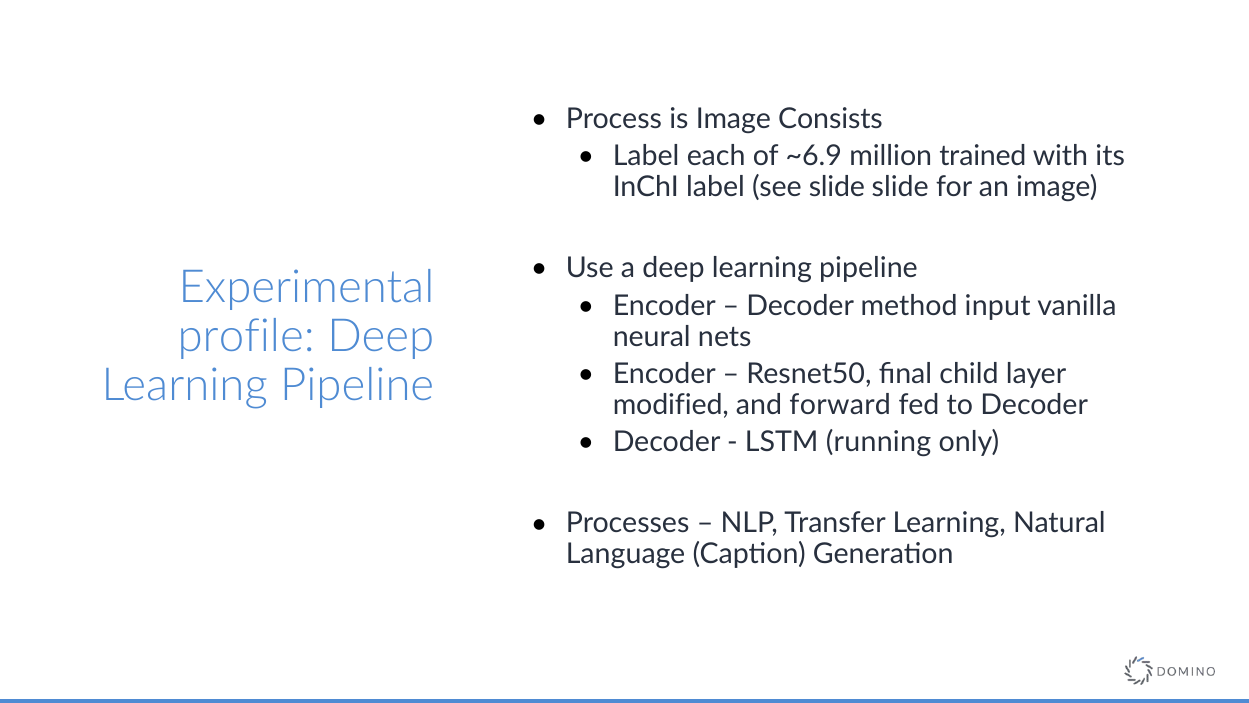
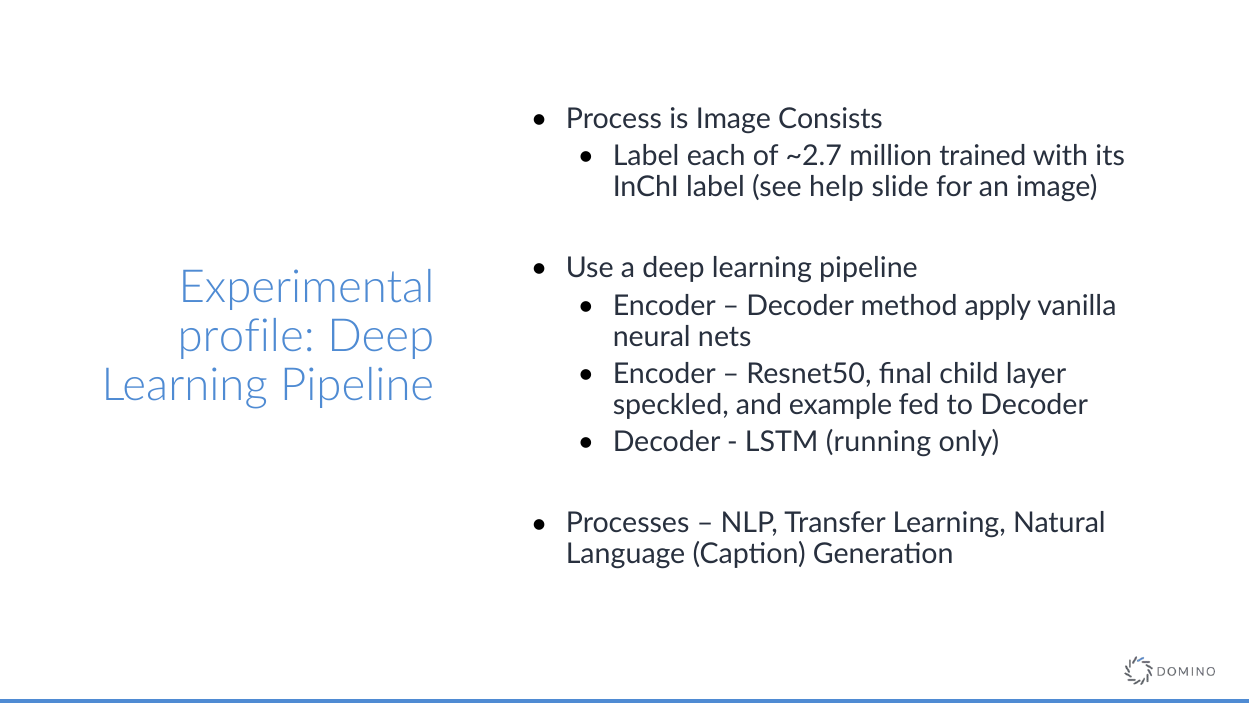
~6.9: ~6.9 -> ~2.7 (814, 156)
see slide: slide -> help (837, 187)
input: input -> apply (998, 306)
modified: modified -> speckled (671, 405)
forward: forward -> example (841, 405)
